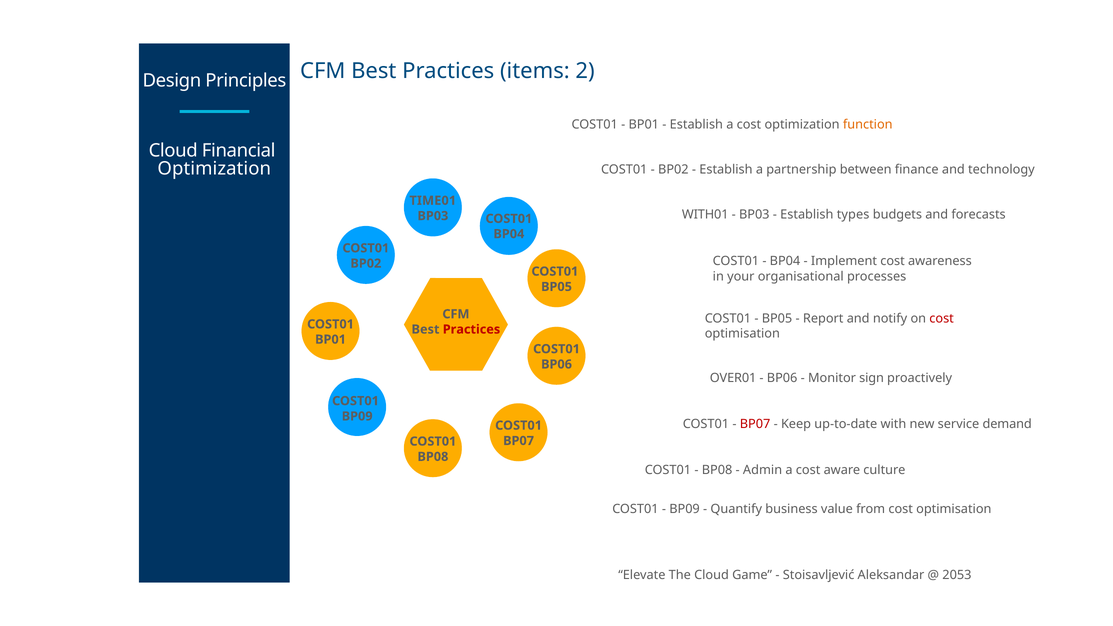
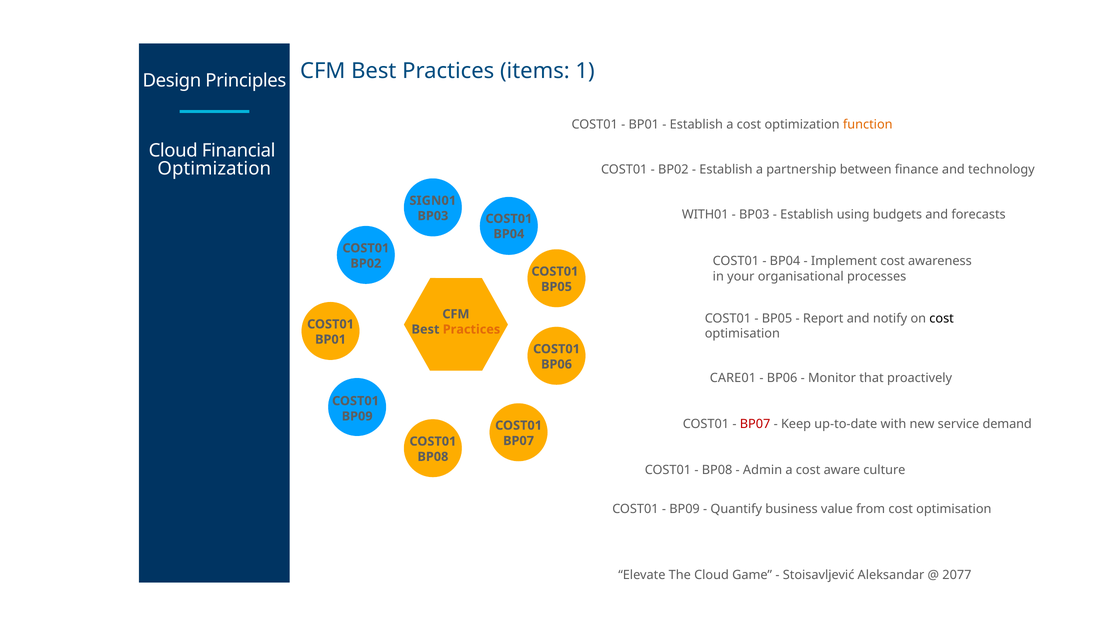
2: 2 -> 1 (585, 71)
TIME01: TIME01 -> SIGN01 (433, 201)
types: types -> using (853, 214)
cost colour: red -> black (942, 318)
Practices colour: red -> orange (471, 329)
OVER01: OVER01 -> CARE01 (733, 378)
sign: sign -> that (871, 378)
2053: 2053 -> 2077 (957, 575)
